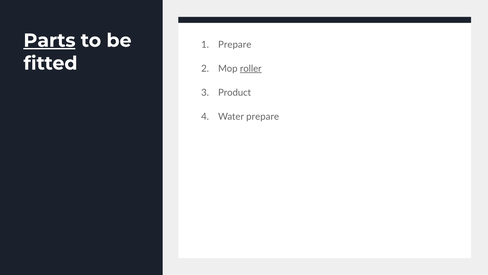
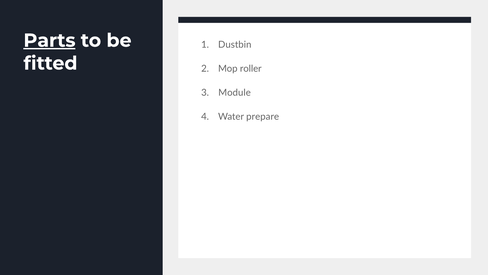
Prepare: Prepare -> Dustbin (235, 45)
roller underline: present -> none (251, 69)
Product: Product -> Module (235, 92)
